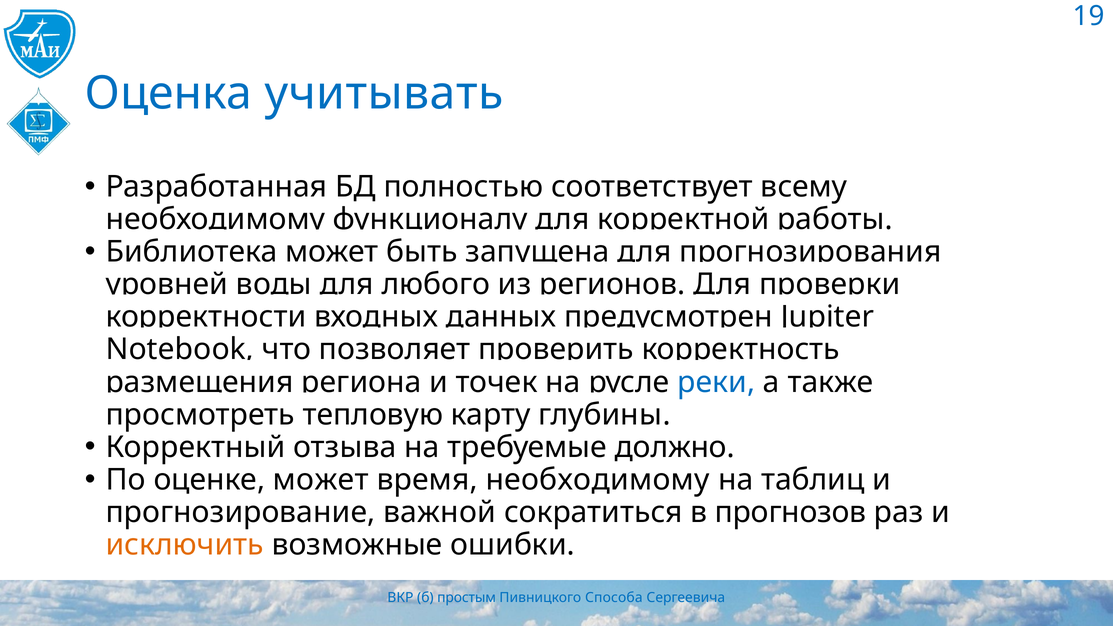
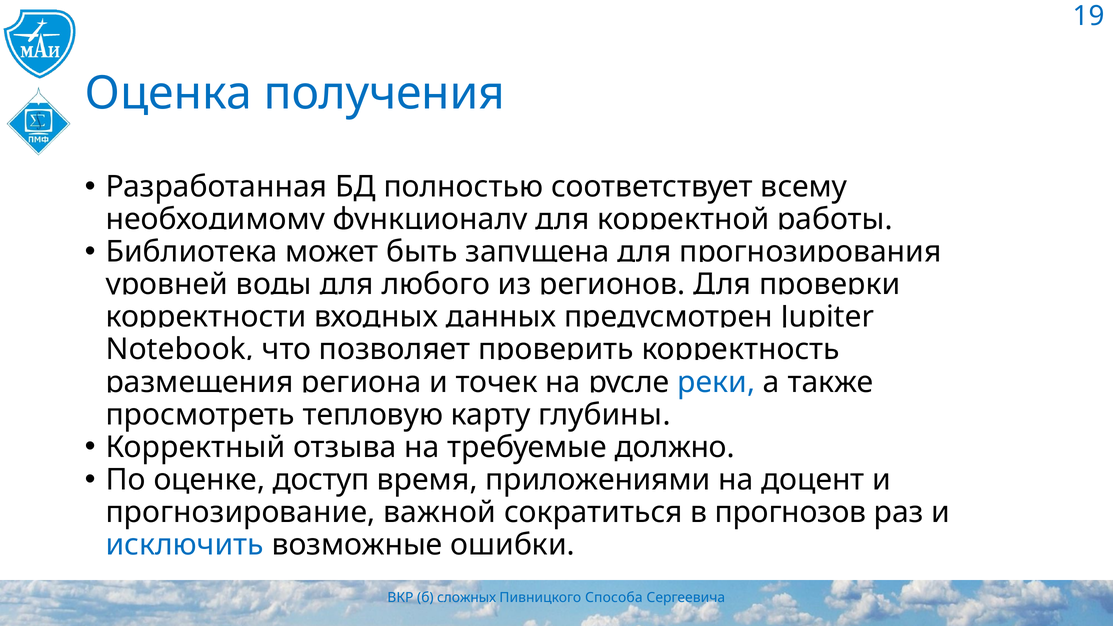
учитывать: учитывать -> получения (384, 94)
оценке может: может -> доступ (321, 480)
время необходимому: необходимому -> приложениями (598, 480)
таблиц: таблиц -> доцент (813, 480)
исключить colour: orange -> blue (185, 545)
простым: простым -> сложных (467, 598)
